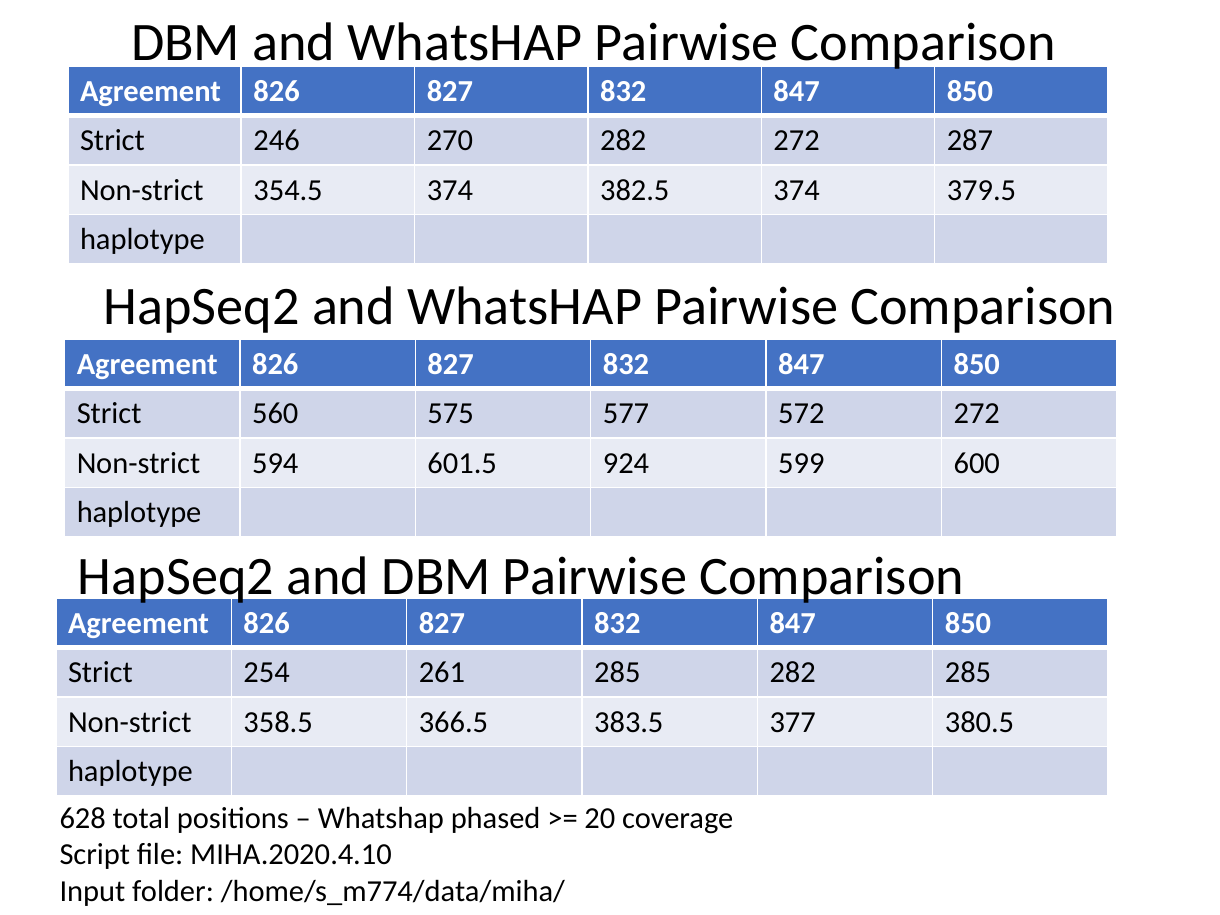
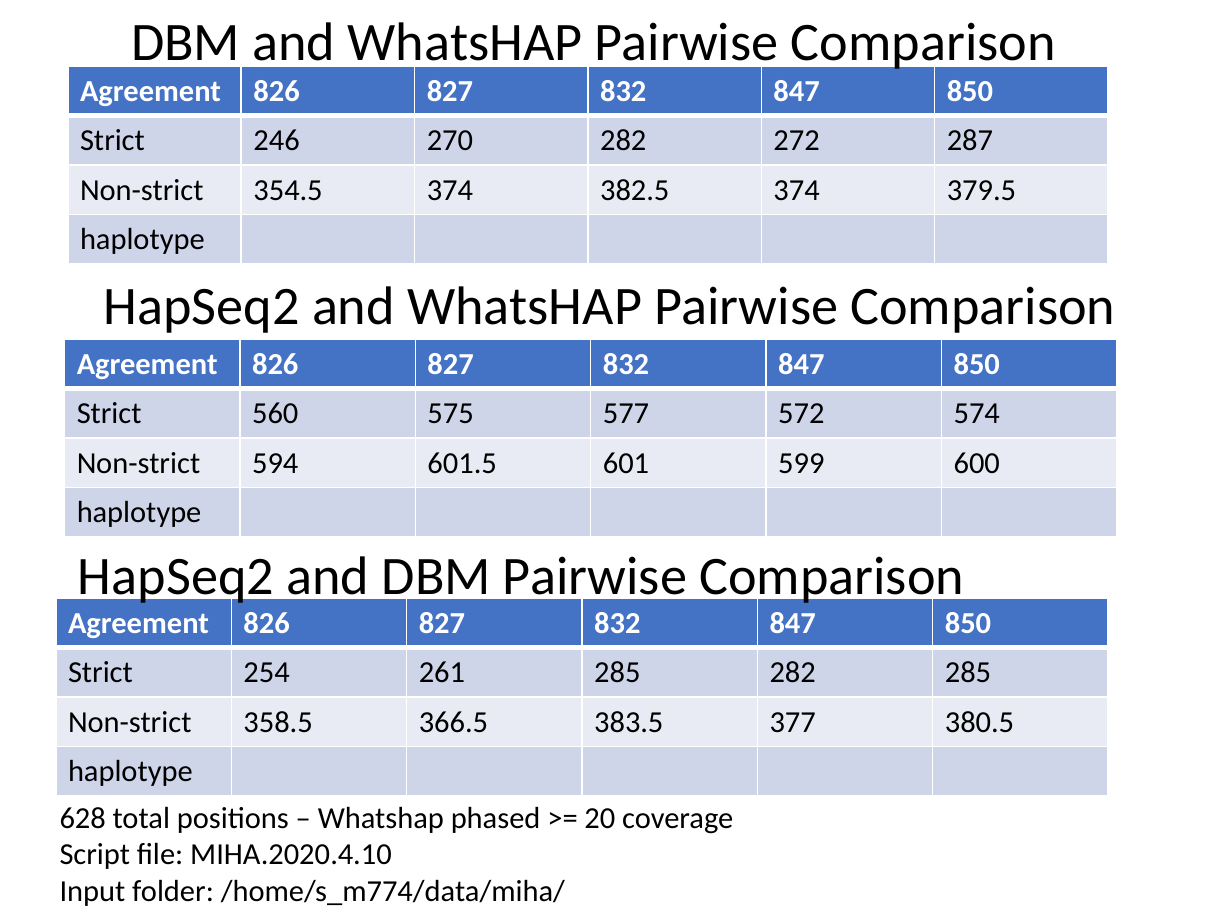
572 272: 272 -> 574 (977, 414)
924: 924 -> 601 (626, 463)
